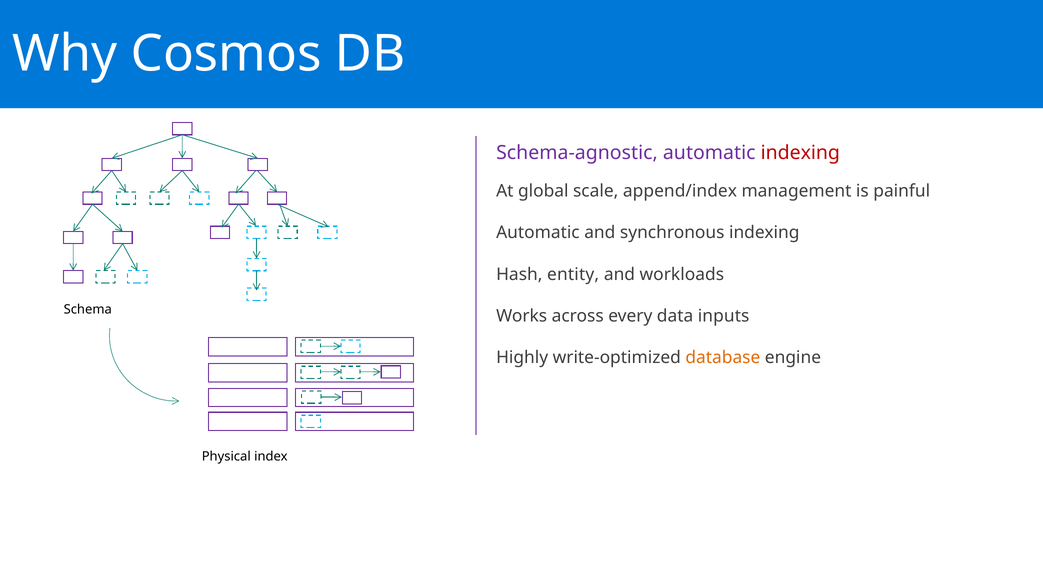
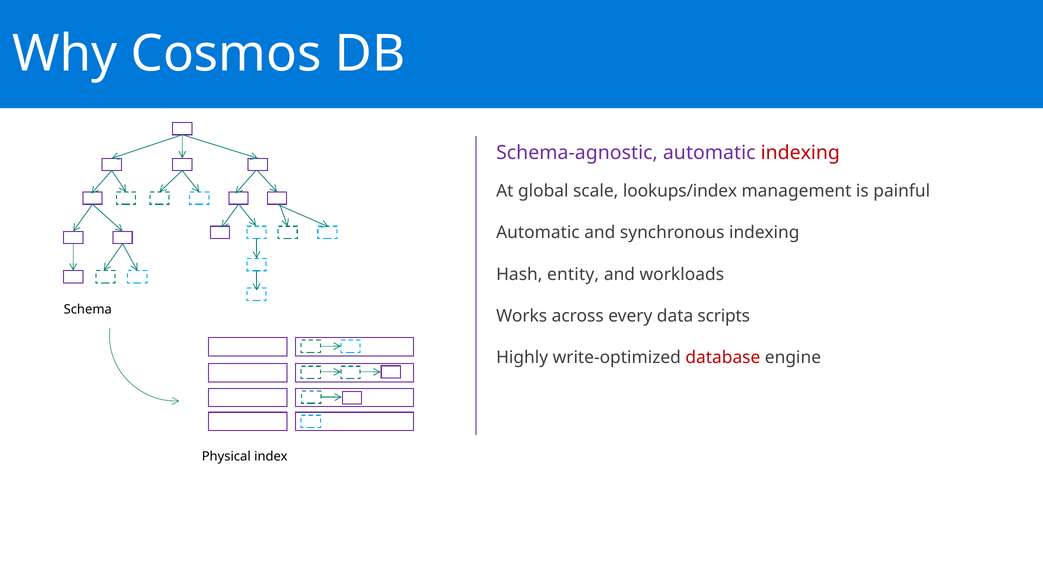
append/index: append/index -> lookups/index (680, 191)
inputs: inputs -> scripts (724, 316)
database colour: orange -> red (723, 357)
